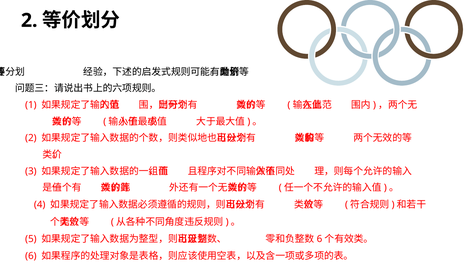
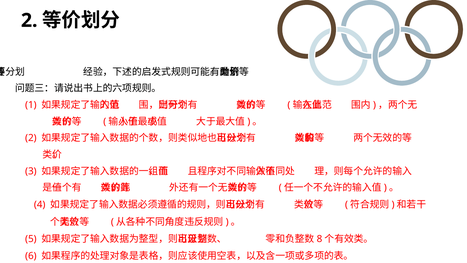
6: 6 -> 8 (320, 239)
